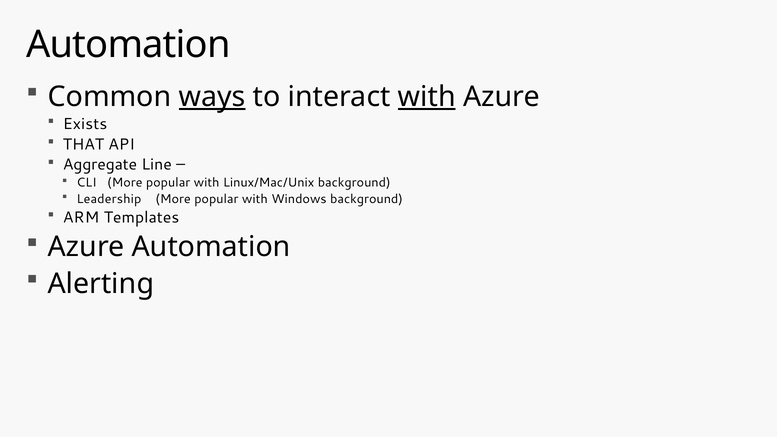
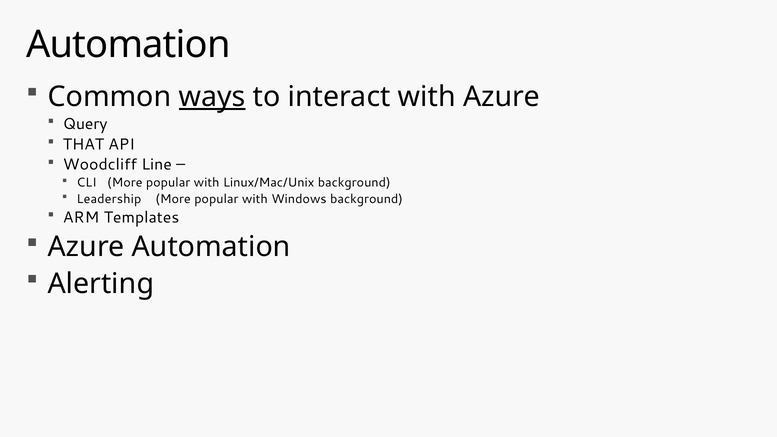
with underline: present -> none (427, 97)
Exists: Exists -> Query (85, 124)
Aggregate: Aggregate -> Woodcliff (100, 165)
